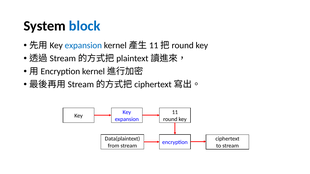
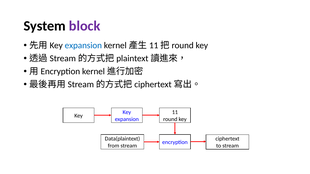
block colour: blue -> purple (85, 26)
